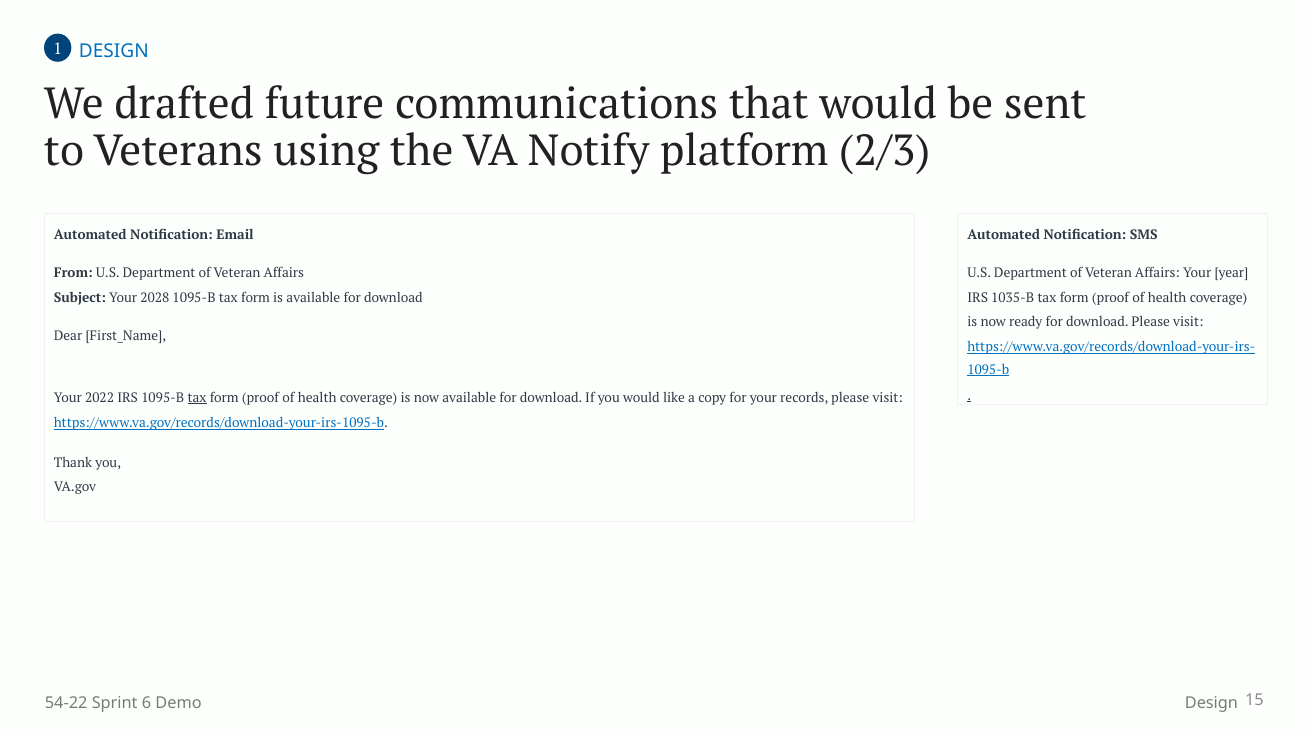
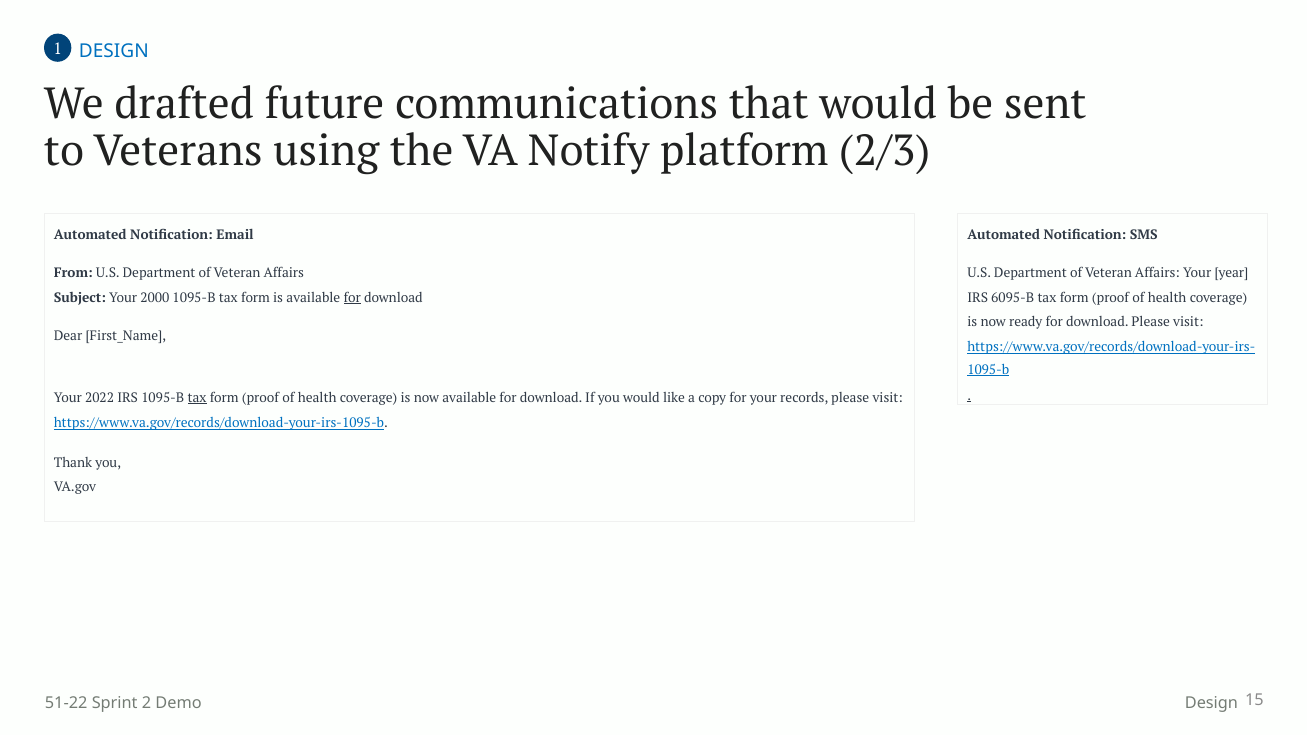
2028: 2028 -> 2000 (155, 298)
for underline: none -> present (352, 298)
1035-B: 1035-B -> 6095-B (1013, 298)
54-22: 54-22 -> 51-22 (66, 703)
6: 6 -> 2 (147, 703)
